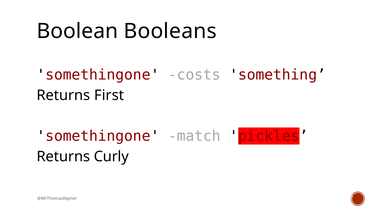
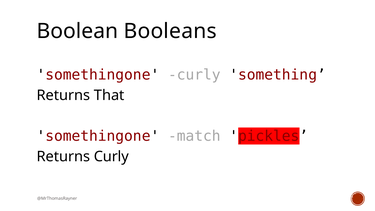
somethingone costs: costs -> curly (194, 75)
First: First -> That (109, 95)
